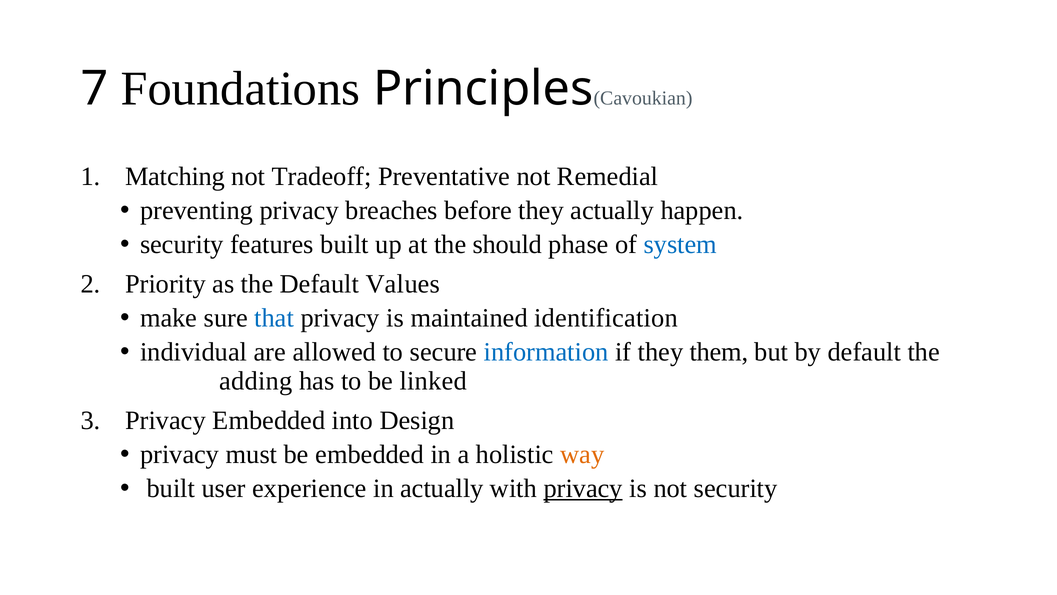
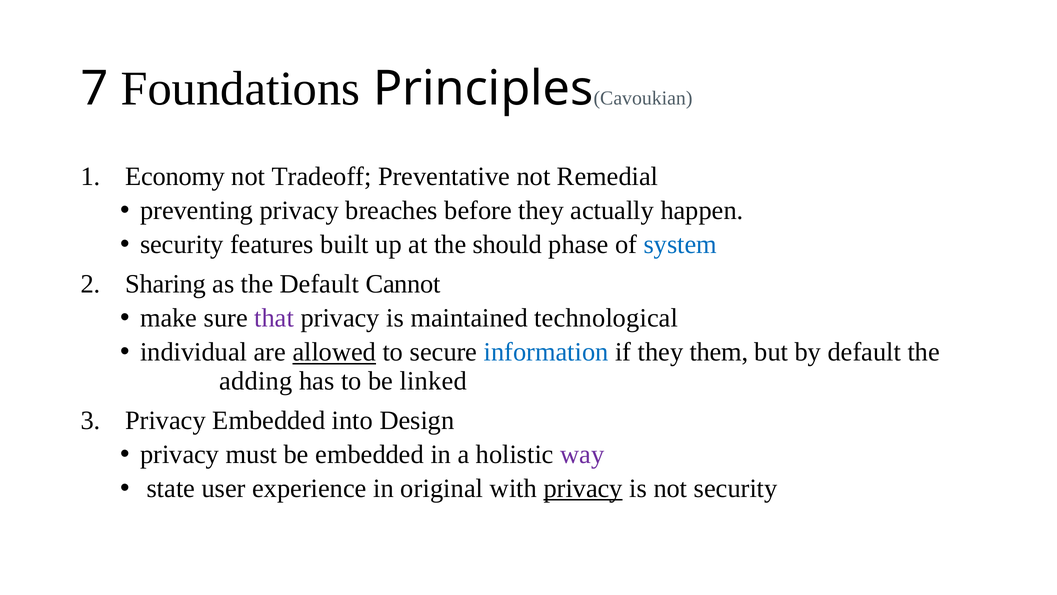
Matching: Matching -> Economy (175, 176)
Priority: Priority -> Sharing (166, 284)
Values: Values -> Cannot (403, 284)
that colour: blue -> purple (274, 318)
identification: identification -> technological (606, 318)
allowed underline: none -> present (334, 352)
way colour: orange -> purple (582, 454)
built: built -> state (171, 488)
in actually: actually -> original (442, 488)
